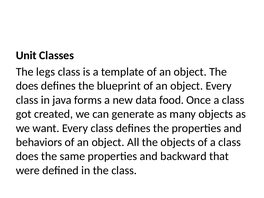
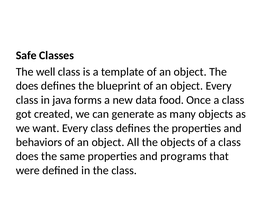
Unit: Unit -> Safe (26, 55)
legs: legs -> well (46, 72)
backward: backward -> programs (183, 156)
